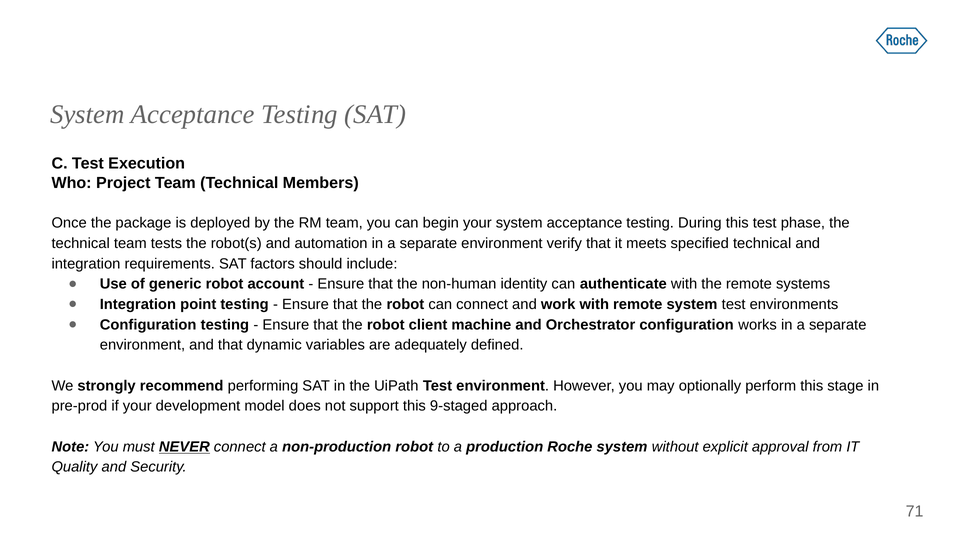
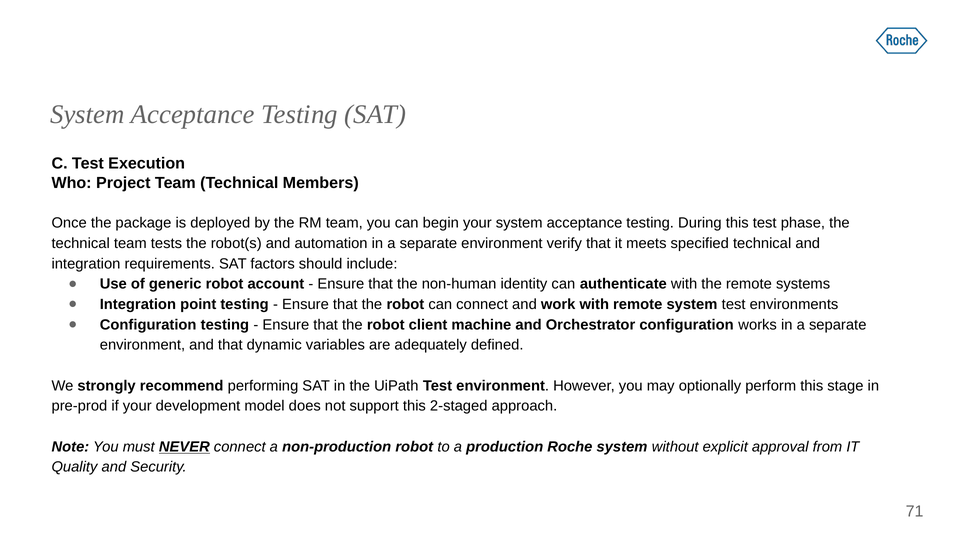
9-staged: 9-staged -> 2-staged (459, 406)
